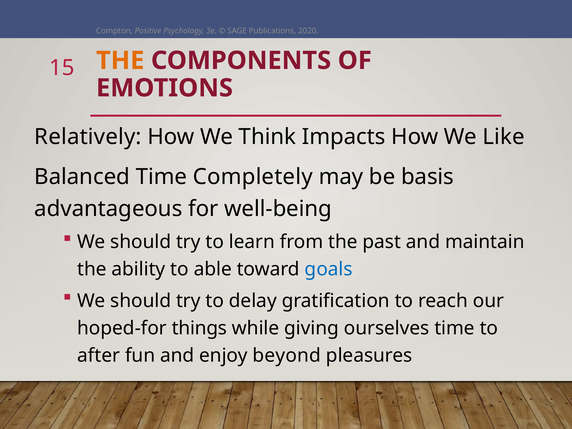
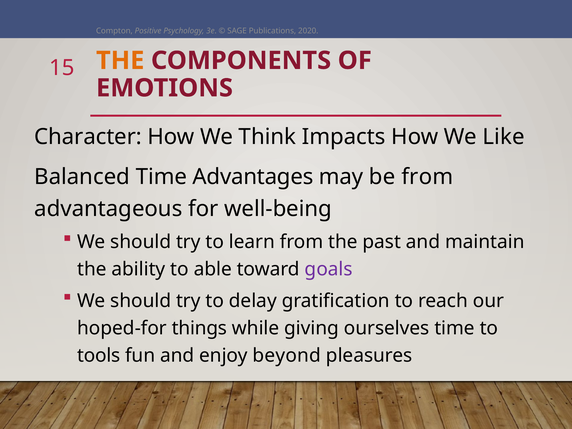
Relatively: Relatively -> Character (88, 137)
Completely: Completely -> Advantages (253, 177)
be basis: basis -> from (427, 177)
goals colour: blue -> purple (329, 269)
after: after -> tools (99, 356)
